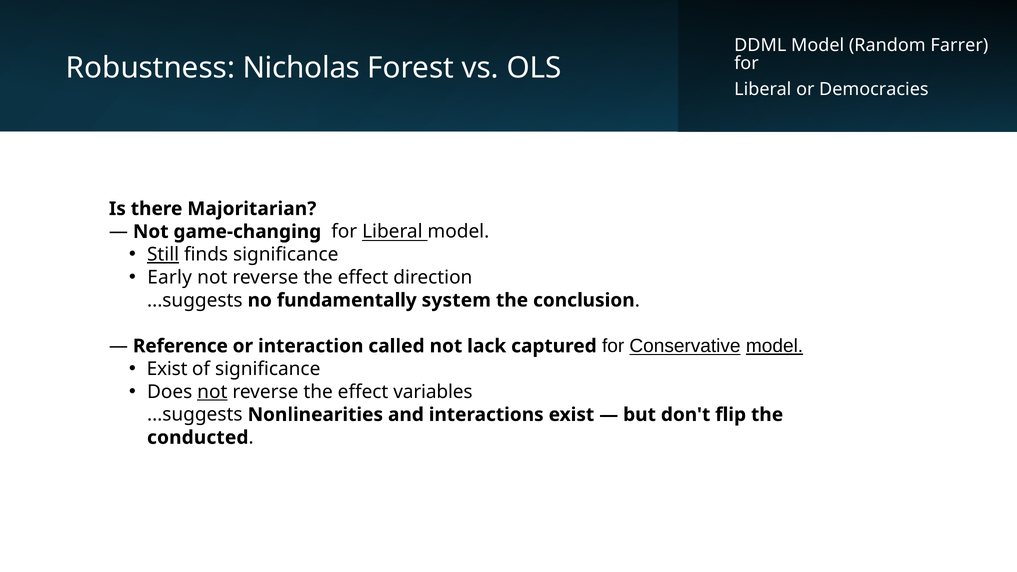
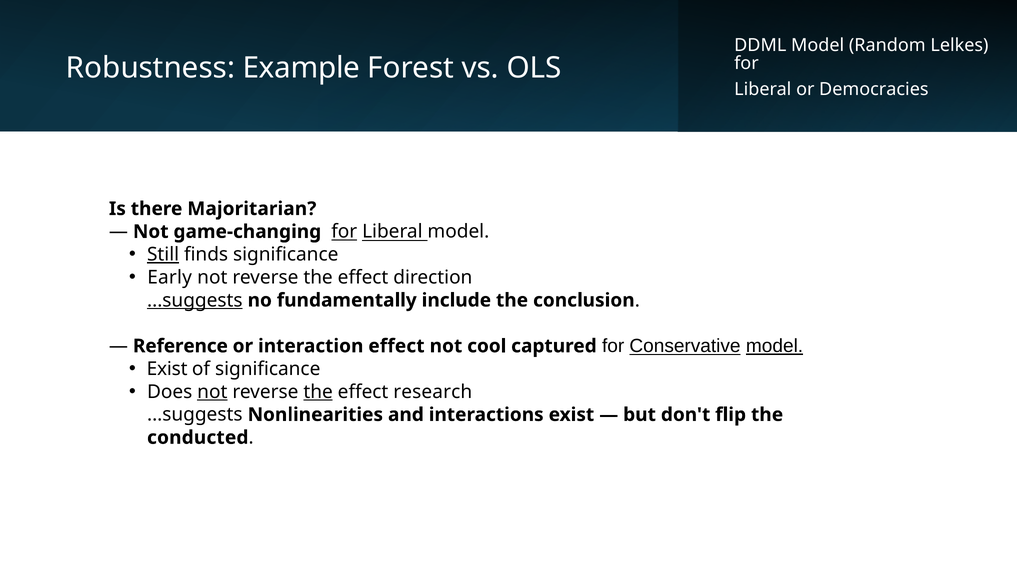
Farrer: Farrer -> Lelkes (959, 46)
Nicholas: Nicholas -> Example (301, 68)
for underline: none -> present (344, 232)
...suggests underline: none -> present (195, 300)
system: system -> include (456, 300)
interaction called: called -> effect (396, 346)
lack: lack -> cool (487, 346)
the underline: none -> present (318, 392)
variables: variables -> research (433, 392)
